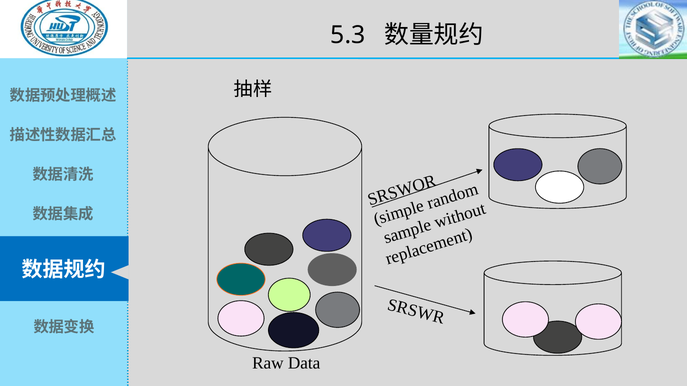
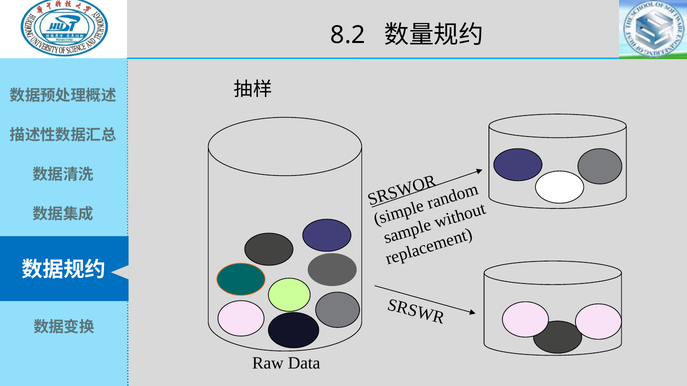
5.3: 5.3 -> 8.2 (348, 35)
